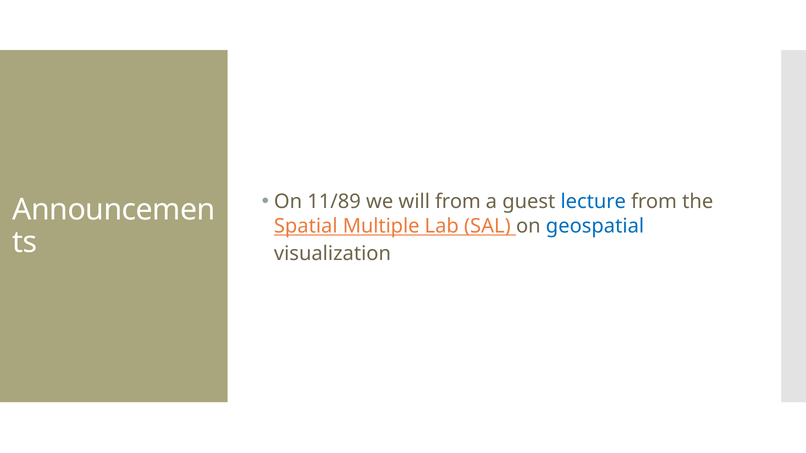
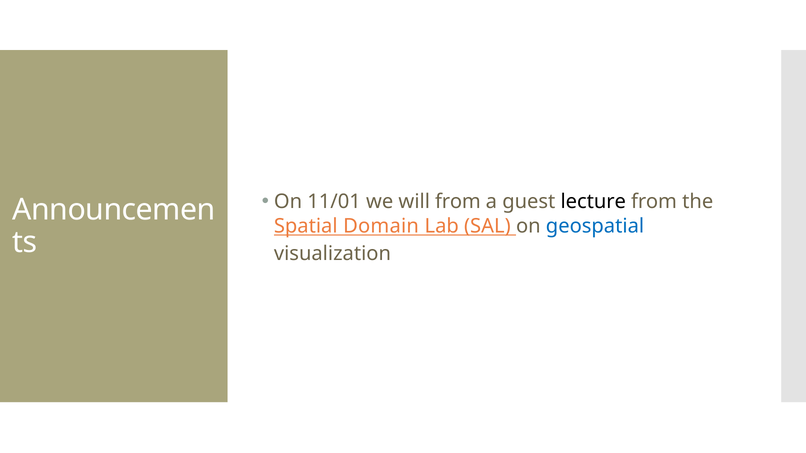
11/89: 11/89 -> 11/01 (334, 202)
lecture colour: blue -> black (593, 202)
Multiple: Multiple -> Domain (381, 226)
